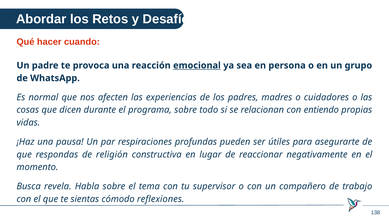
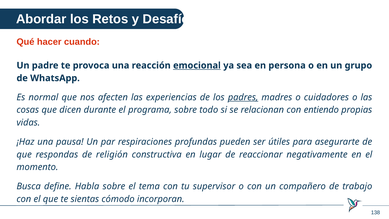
padres underline: none -> present (243, 97)
revela: revela -> define (58, 186)
reflexiones: reflexiones -> incorporan (161, 199)
